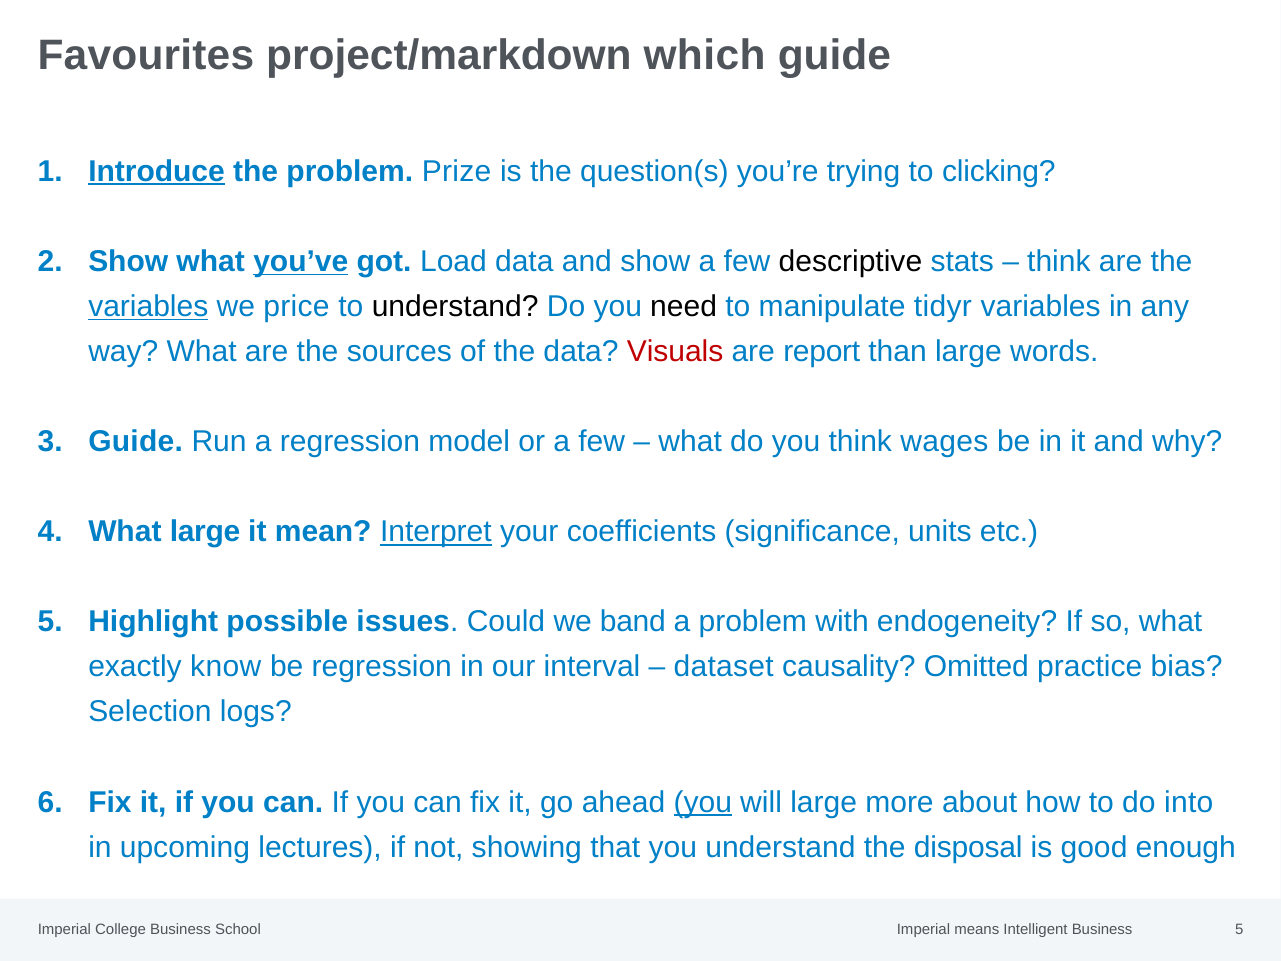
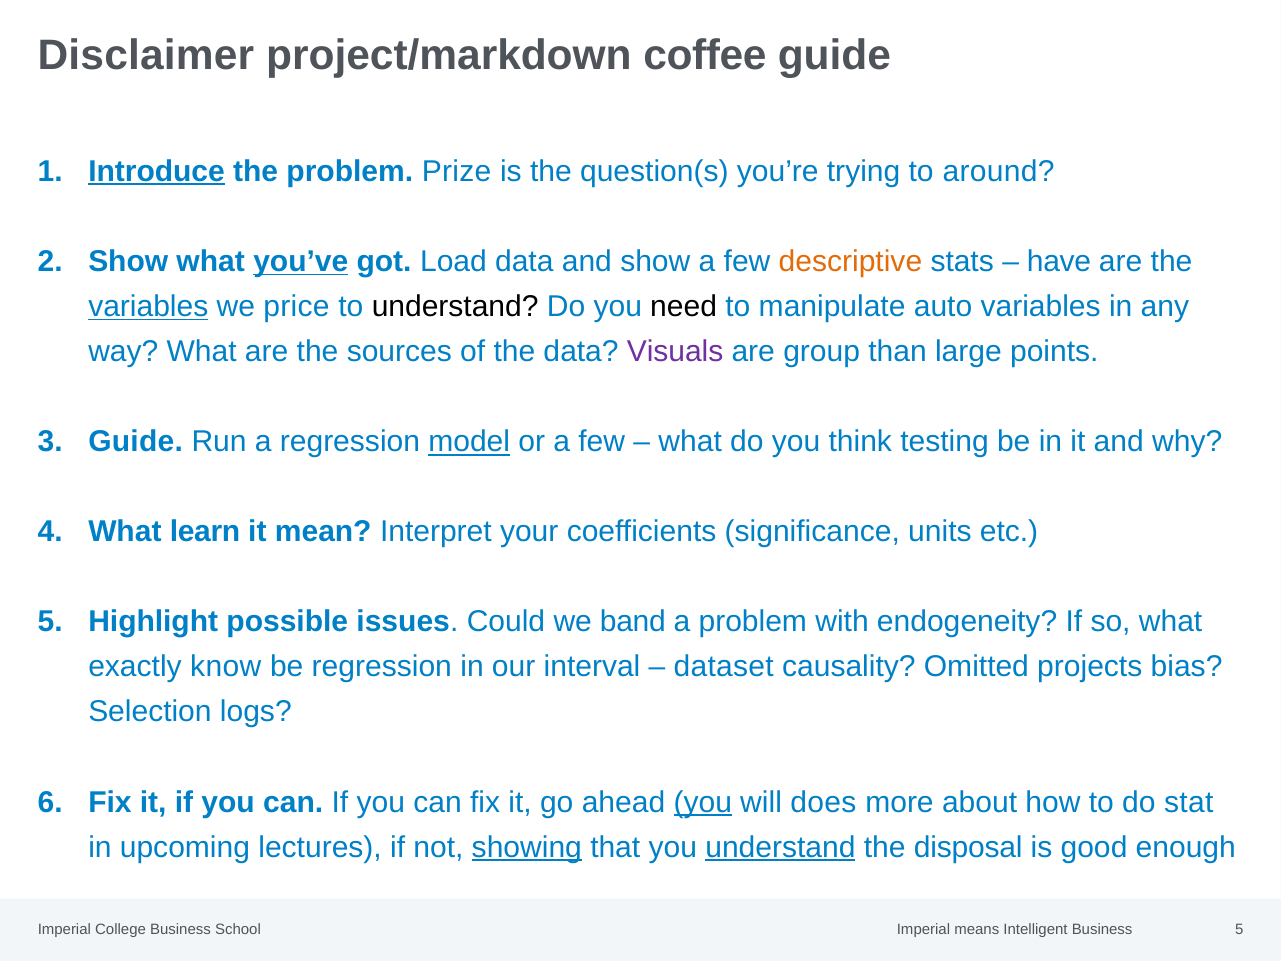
Favourites: Favourites -> Disclaimer (146, 55)
which: which -> coffee (705, 55)
clicking: clicking -> around (999, 171)
descriptive colour: black -> orange (850, 261)
think: think -> have (1059, 261)
tidyr: tidyr -> auto (943, 306)
Visuals colour: red -> purple (675, 351)
report: report -> group (822, 351)
words: words -> points (1054, 351)
model underline: none -> present (469, 441)
wages: wages -> testing (944, 441)
What large: large -> learn (205, 532)
Interpret underline: present -> none (436, 532)
practice: practice -> projects (1090, 667)
will large: large -> does (823, 802)
into: into -> stat (1189, 802)
showing underline: none -> present (527, 847)
understand underline: none -> present (780, 847)
